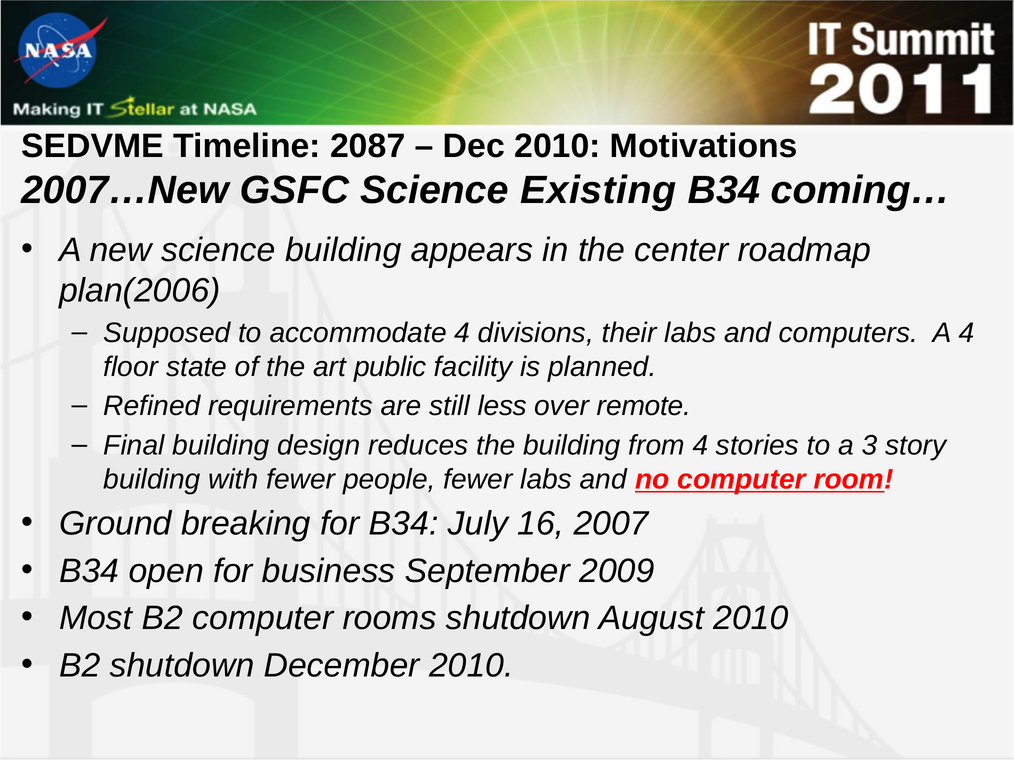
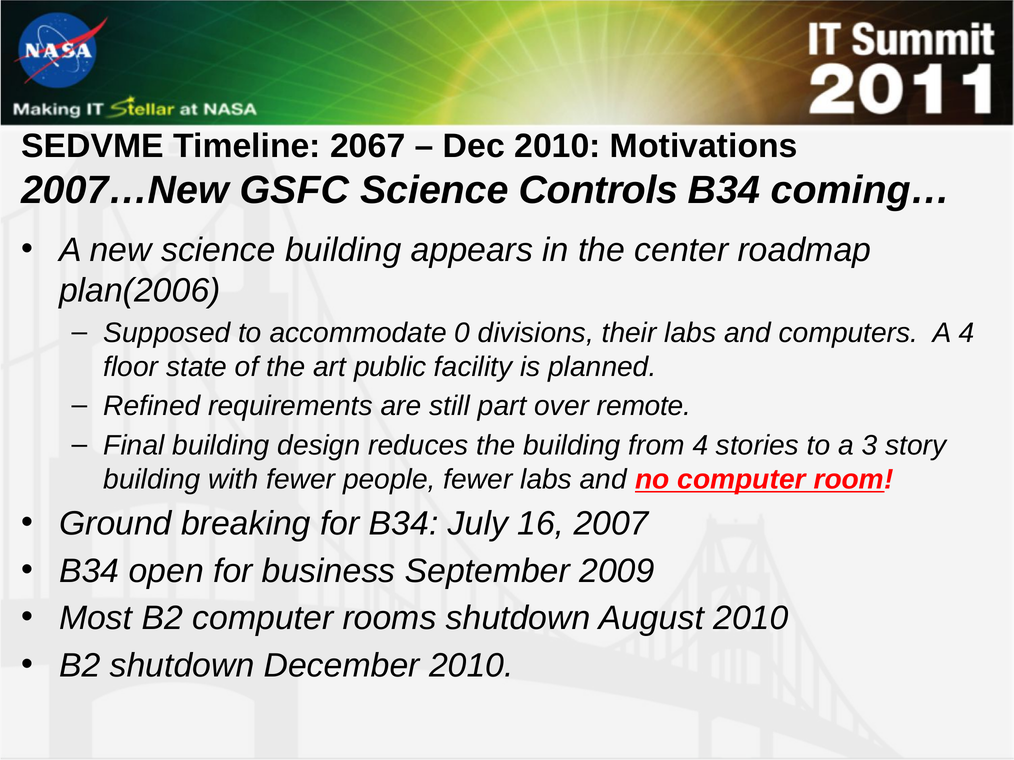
2087: 2087 -> 2067 (368, 146)
Existing: Existing -> Controls (598, 190)
accommodate 4: 4 -> 0 (462, 333)
less: less -> part (502, 406)
